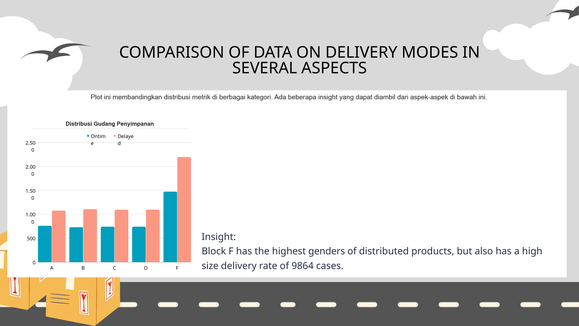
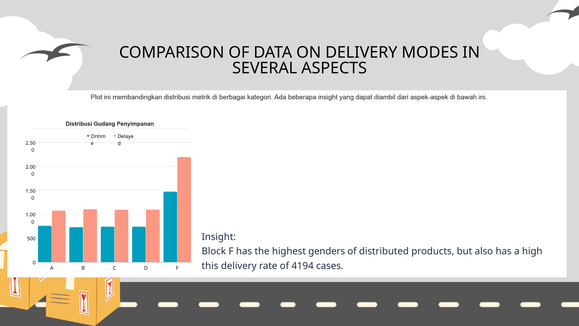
size: size -> this (210, 266)
9864: 9864 -> 4194 (303, 266)
